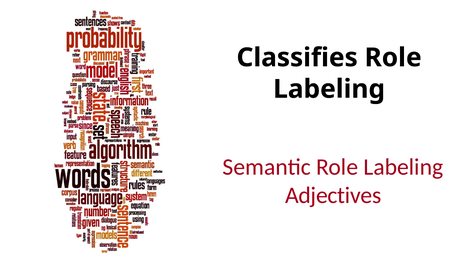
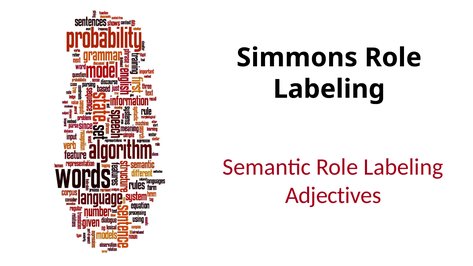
Classifies: Classifies -> Simmons (297, 58)
